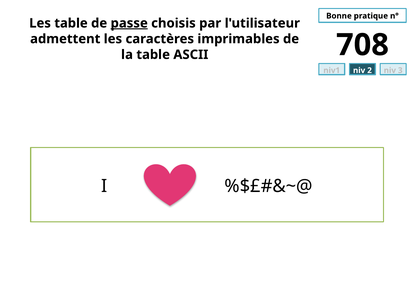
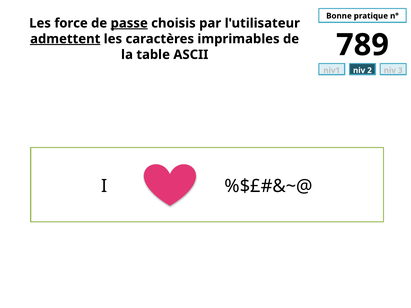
Les table: table -> force (71, 23)
admettent underline: none -> present (65, 39)
708: 708 -> 789 (362, 45)
